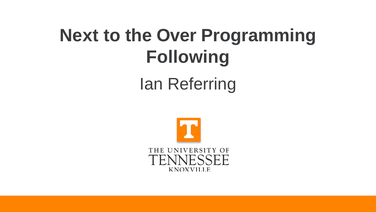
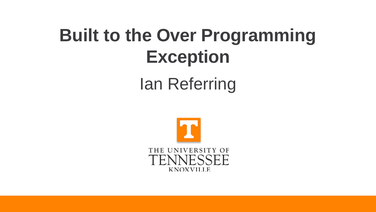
Next: Next -> Built (79, 35)
Following: Following -> Exception (188, 57)
